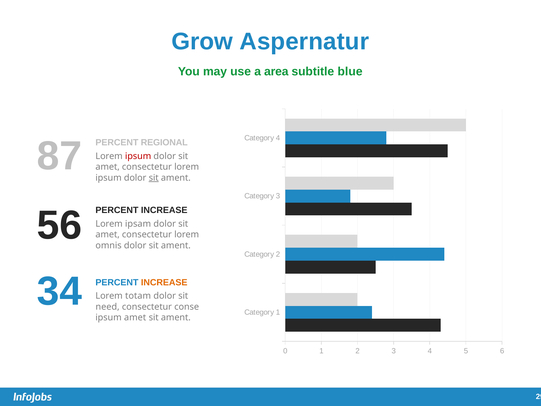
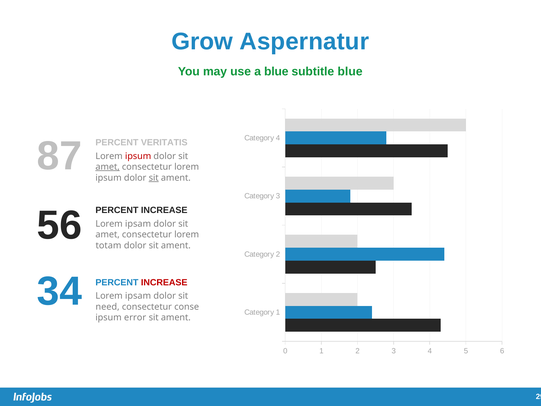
a area: area -> blue (276, 72)
REGIONAL: REGIONAL -> VERITATIS (164, 142)
amet underline: none -> present (108, 167)
omnis: omnis -> totam (109, 245)
INCREASE colour: orange -> red (164, 282)
totam: totam -> ipsam (138, 296)
ipsum amet: amet -> error (135, 317)
